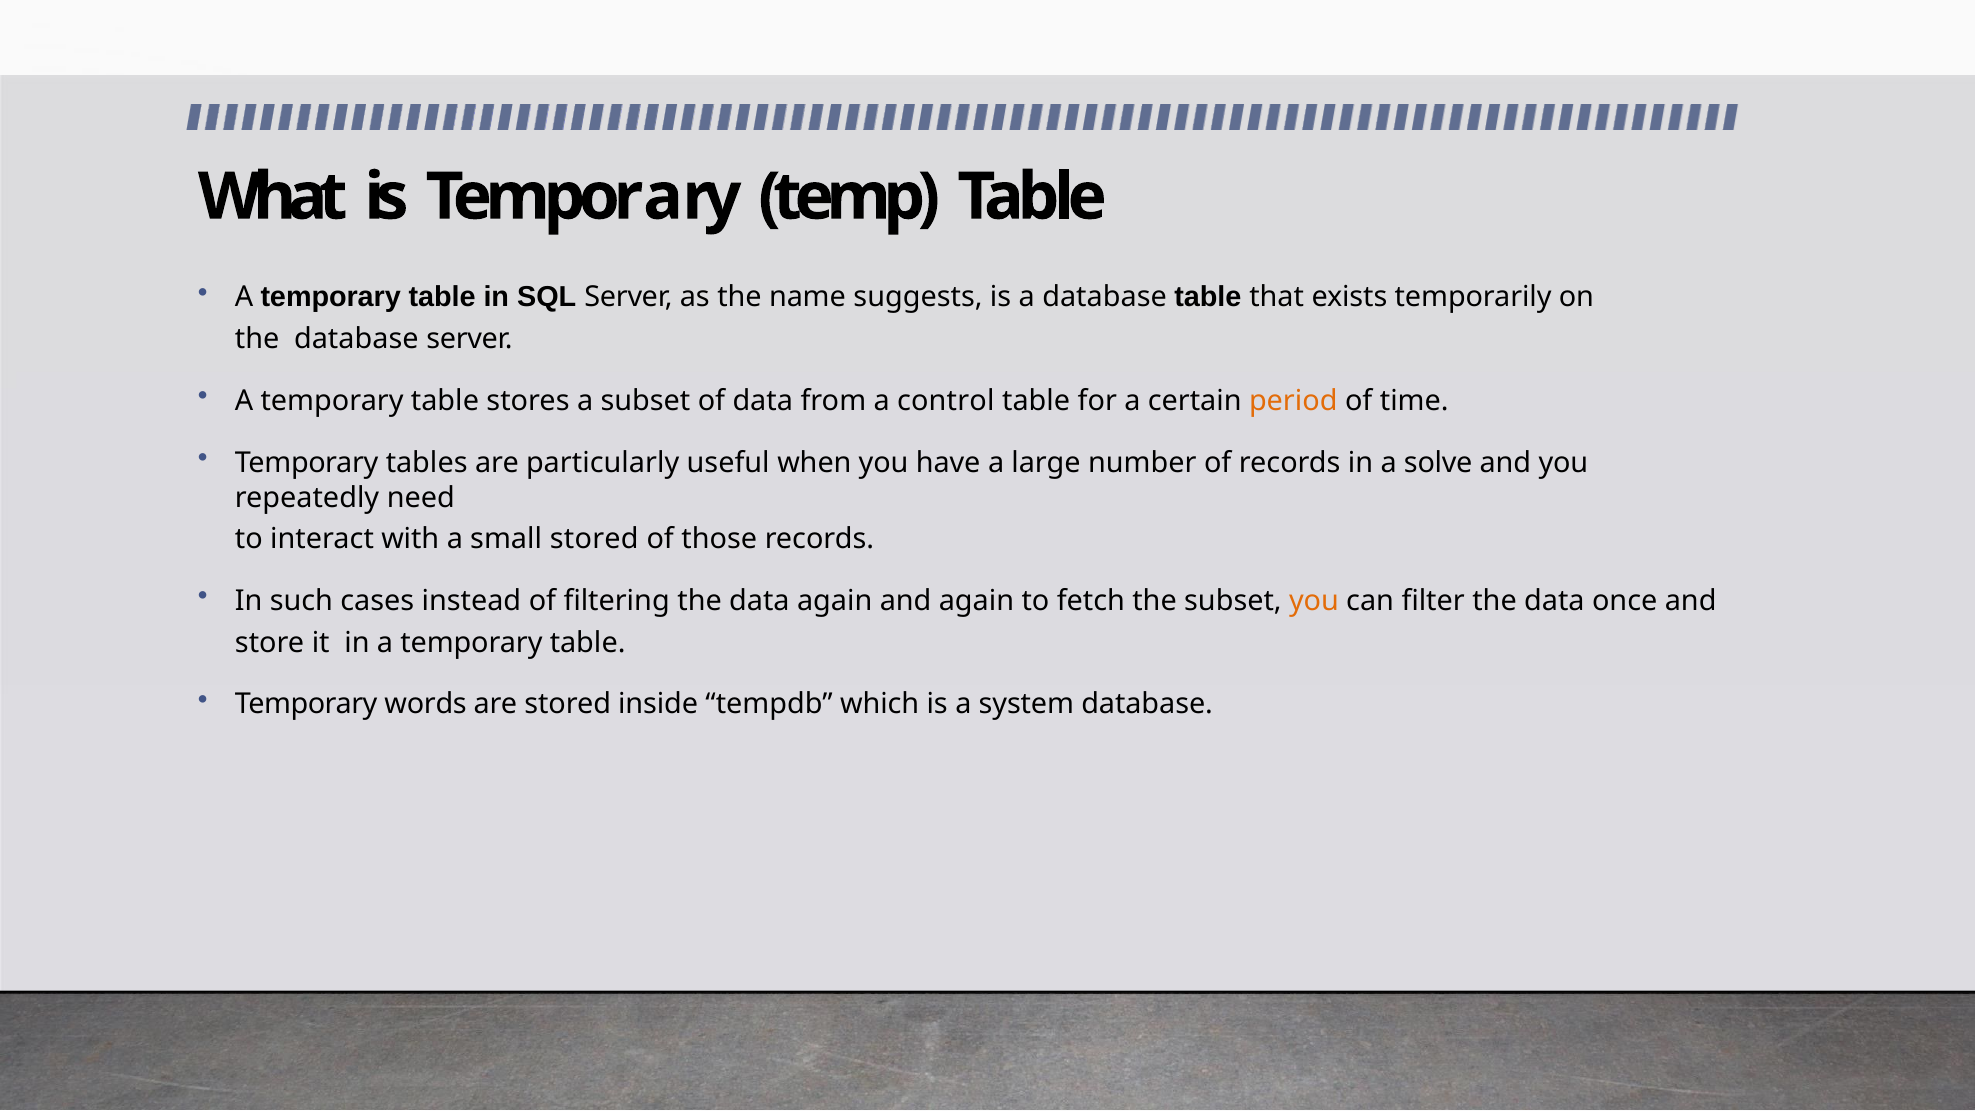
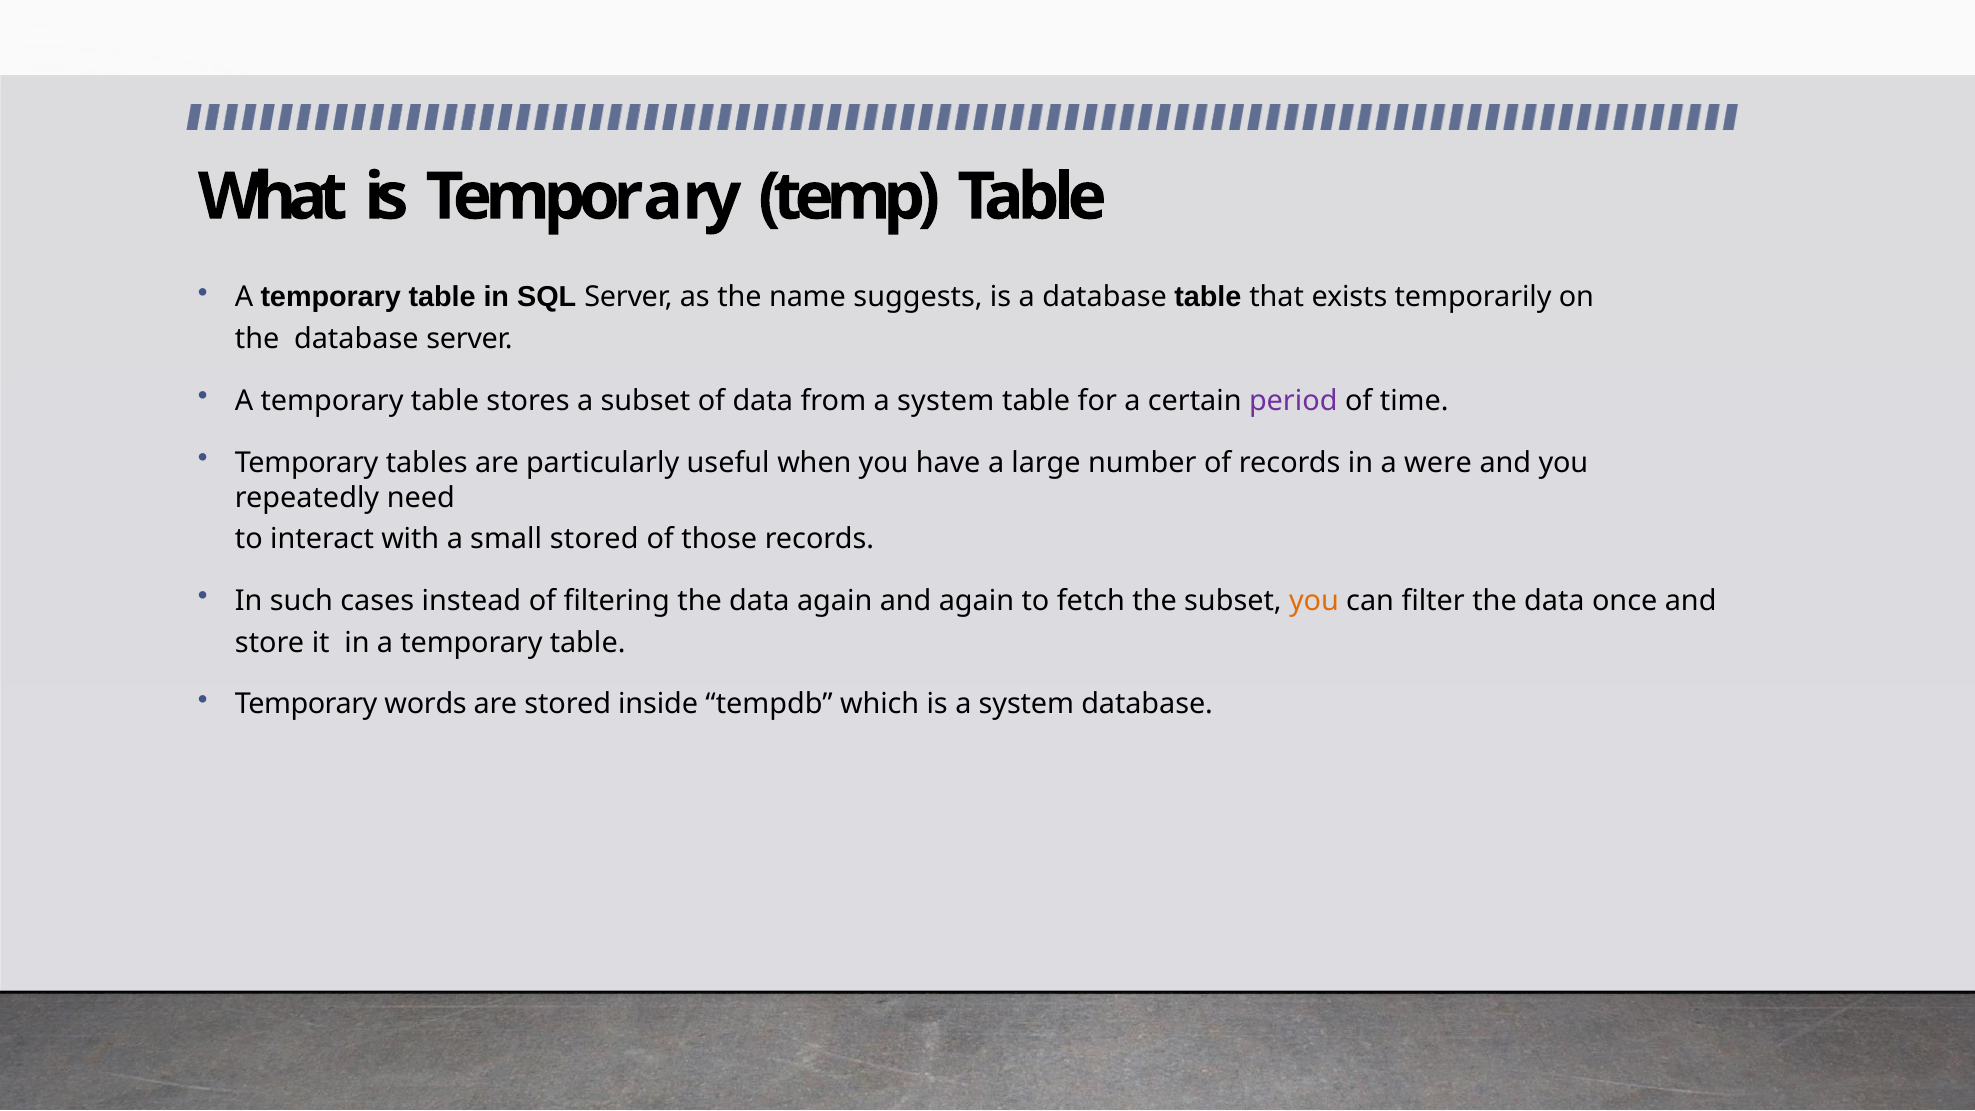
from a control: control -> system (946, 401)
period colour: orange -> purple (1293, 401)
solve: solve -> were (1438, 463)
